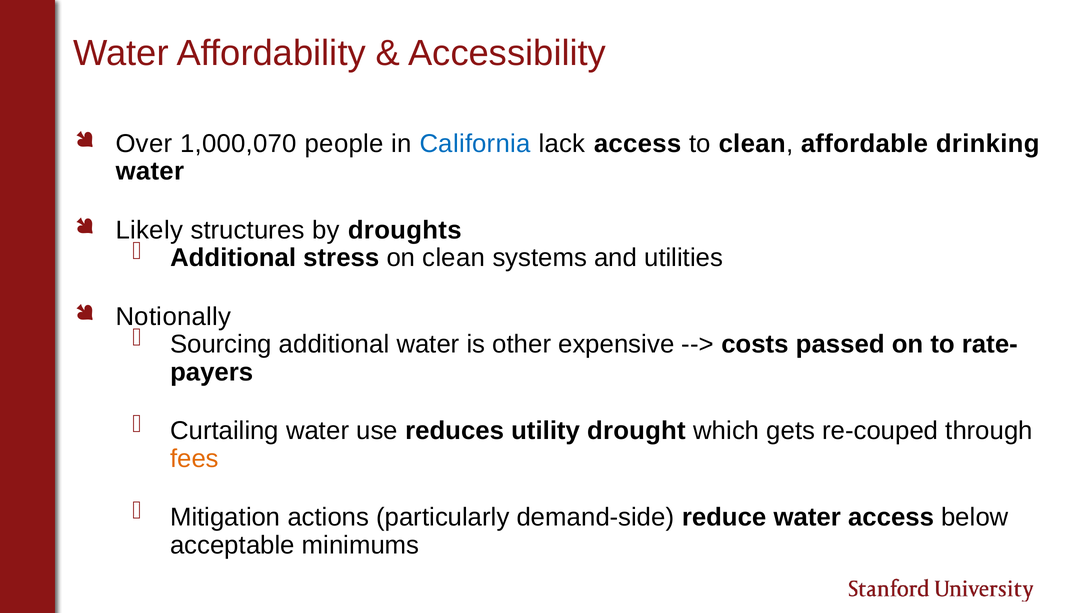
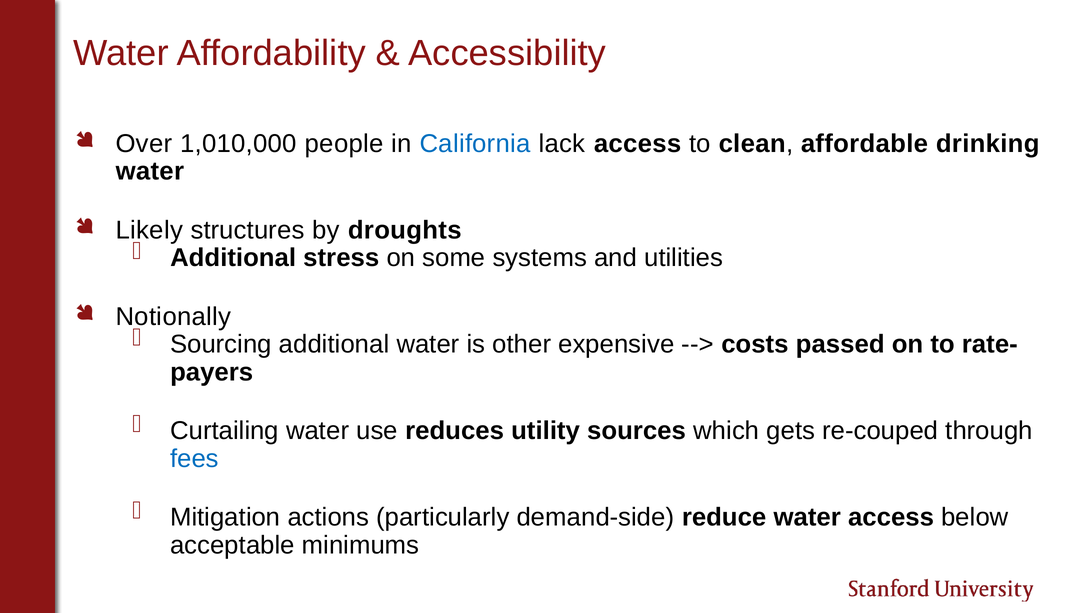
1,000,070: 1,000,070 -> 1,010,000 (238, 144)
on clean: clean -> some (454, 258)
drought: drought -> sources (636, 431)
fees colour: orange -> blue (194, 459)
